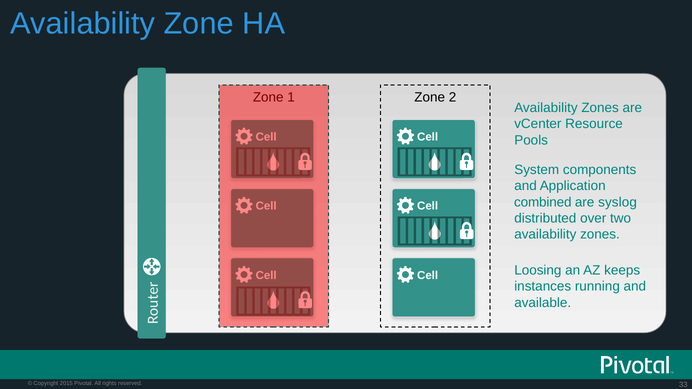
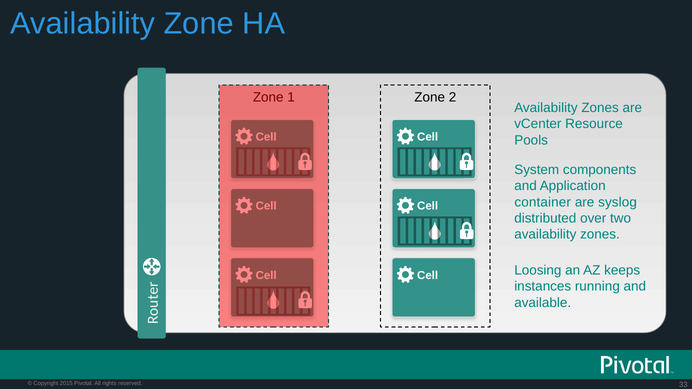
combined: combined -> container (543, 202)
